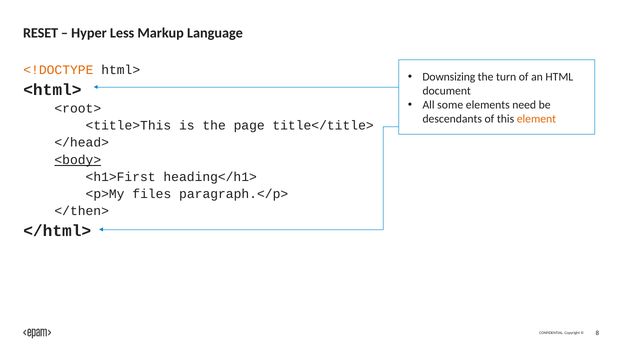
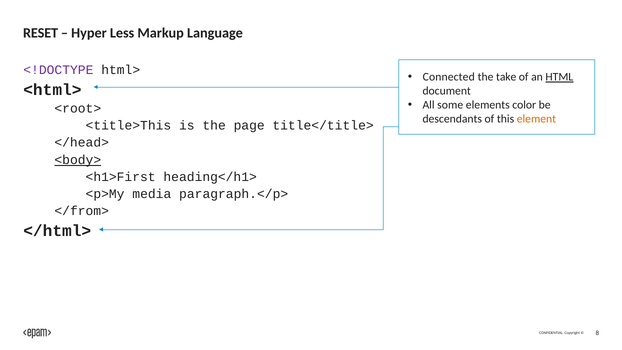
<!DOCTYPE colour: orange -> purple (58, 70)
Downsizing: Downsizing -> Connected (449, 77)
turn: turn -> take (506, 77)
HTML underline: none -> present (559, 77)
need: need -> color (524, 105)
files: files -> media (152, 194)
</then>: </then> -> </from> (82, 211)
